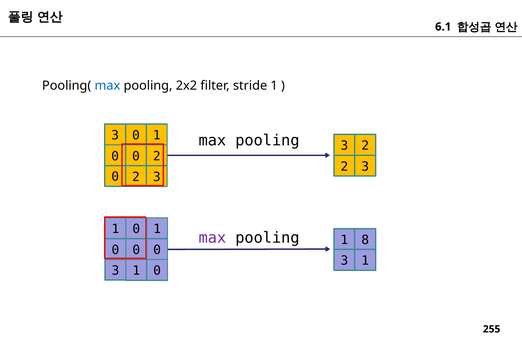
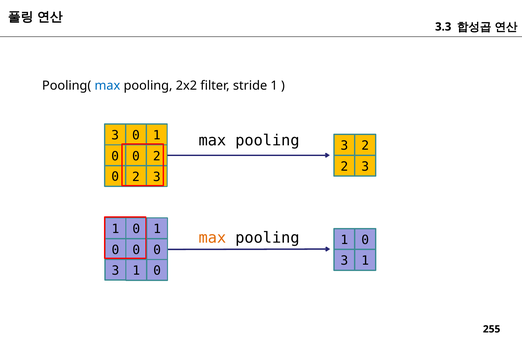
6.1: 6.1 -> 3.3 (443, 27)
max colour: purple -> orange (212, 238)
8: 8 -> 0 (365, 240)
